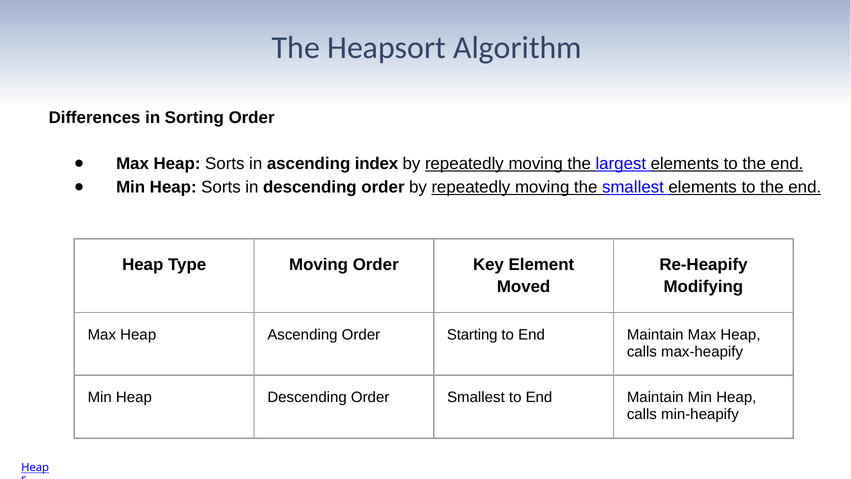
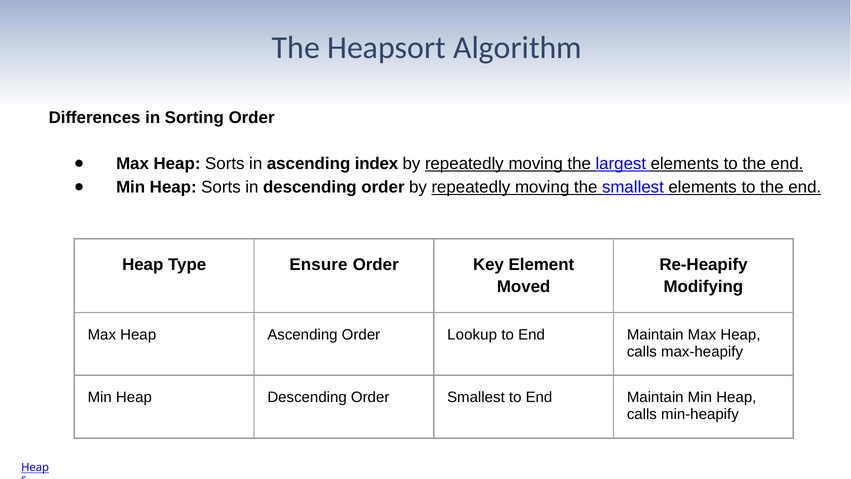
Type Moving: Moving -> Ensure (318, 265)
Starting: Starting -> Lookup (472, 335)
